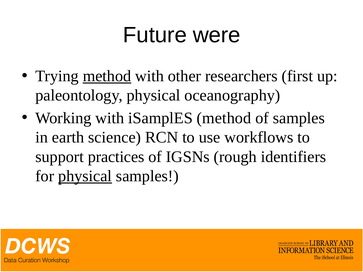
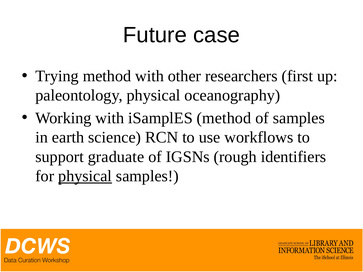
were: were -> case (217, 35)
method underline: present -> none (107, 76)
practices: practices -> graduate (116, 157)
